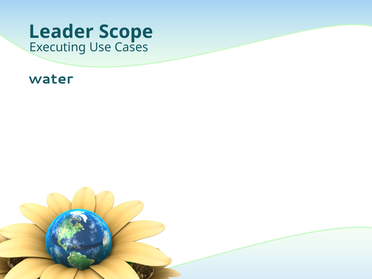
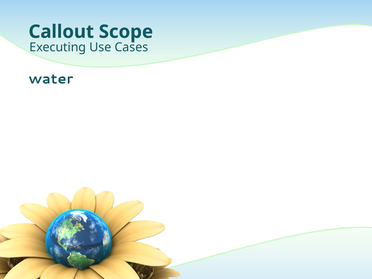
Leader: Leader -> Callout (61, 32)
